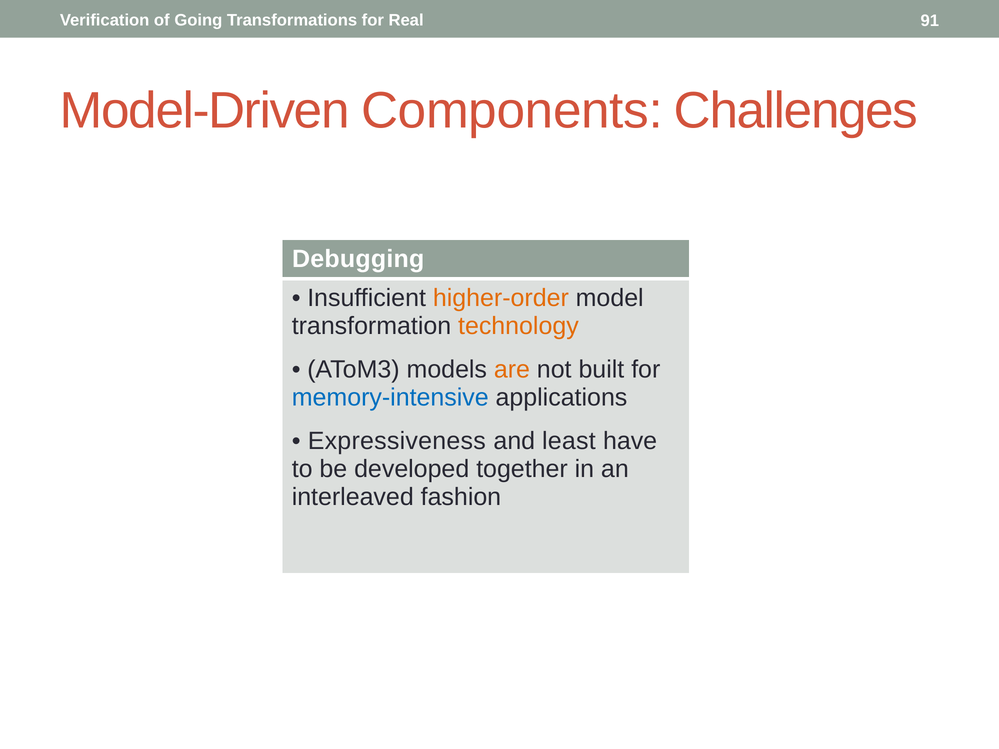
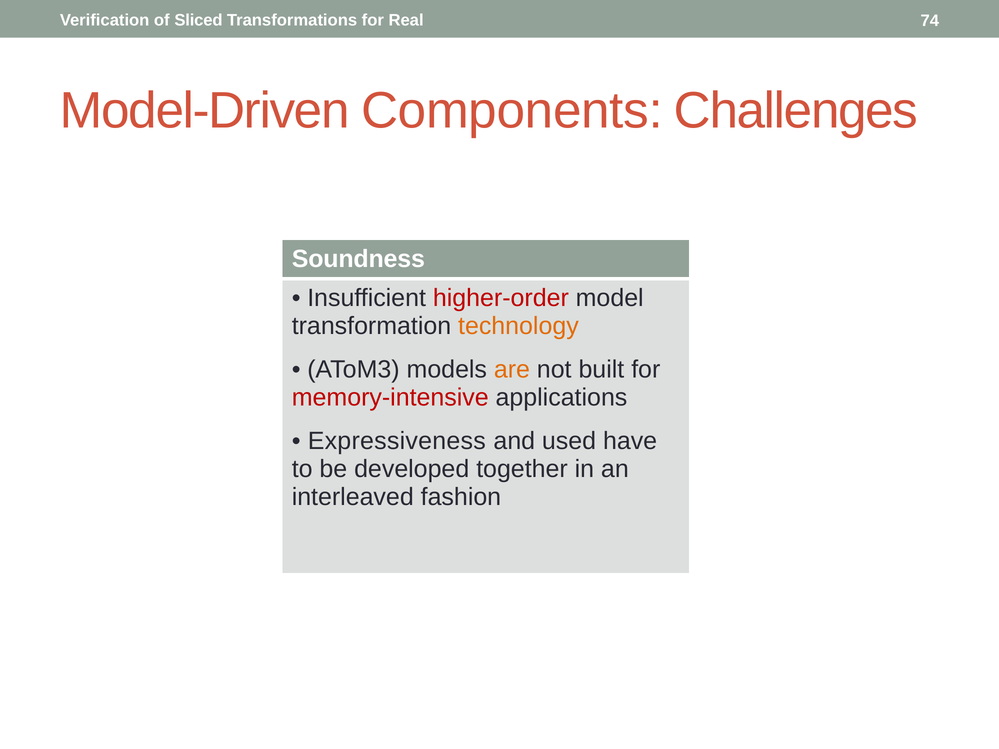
Going: Going -> Sliced (198, 20)
91: 91 -> 74 (930, 21)
Debugging: Debugging -> Soundness (358, 259)
higher-order colour: orange -> red (501, 298)
memory-intensive colour: blue -> red (390, 398)
least: least -> used (569, 441)
